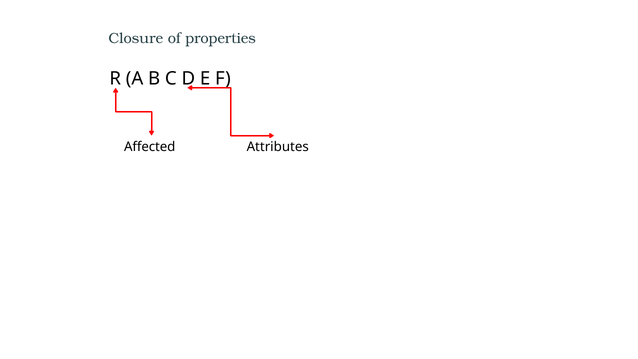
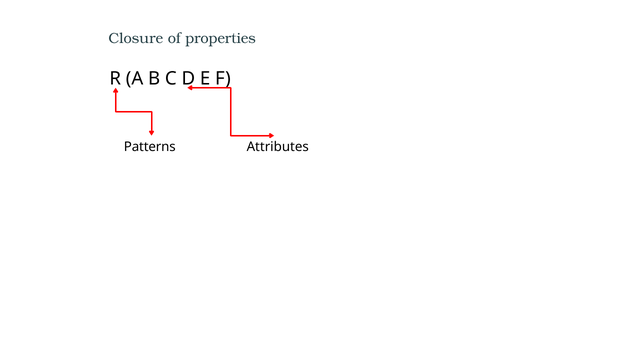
Affected: Affected -> Patterns (150, 147)
